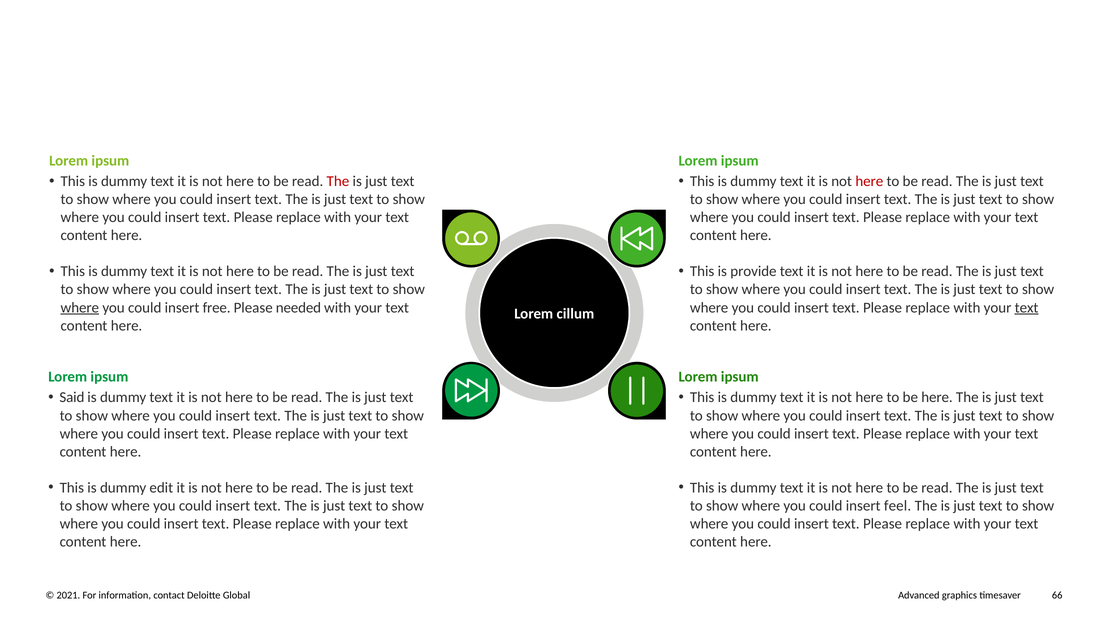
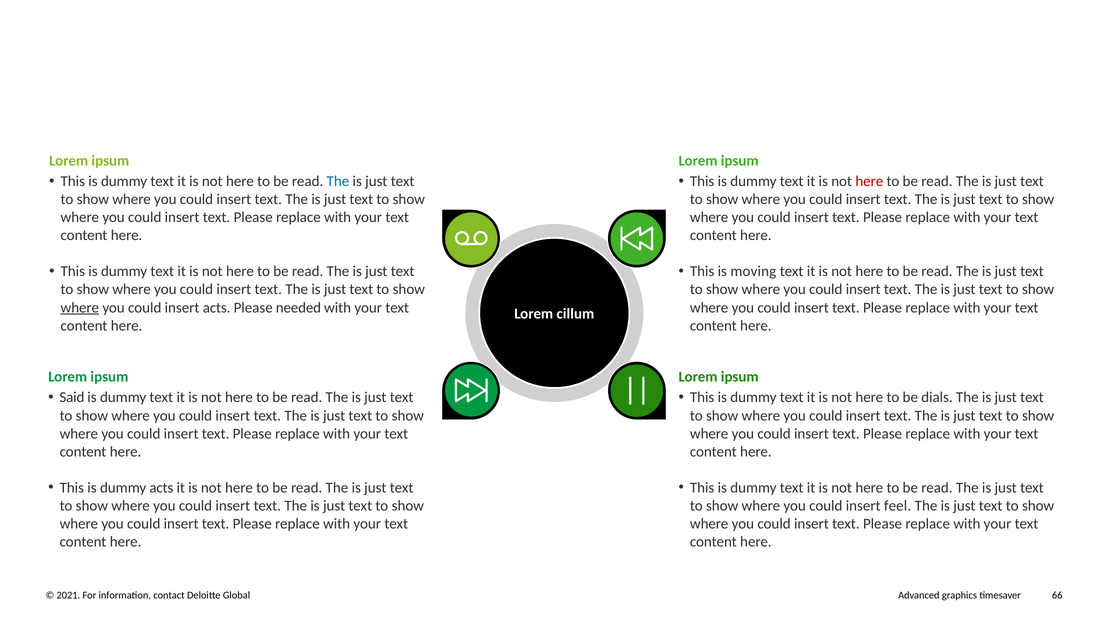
The colour: red -> blue (338, 181)
provide: provide -> moving (753, 272)
insert free: free -> acts (217, 308)
text underline: present -> none (1027, 308)
be here: here -> dials (937, 398)
dummy edit: edit -> acts (161, 488)
